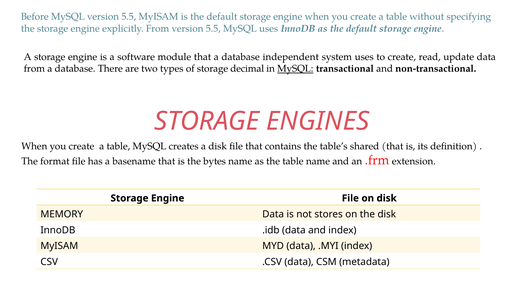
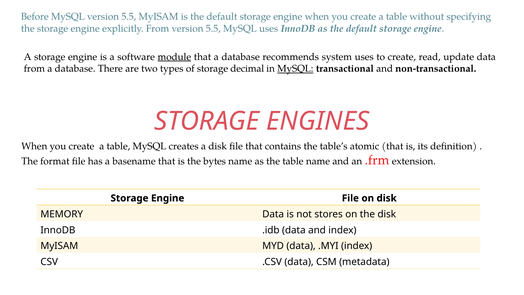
module underline: none -> present (174, 57)
independent: independent -> recommends (291, 57)
shared: shared -> atomic (365, 146)
